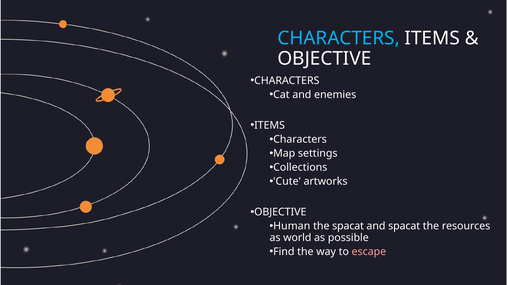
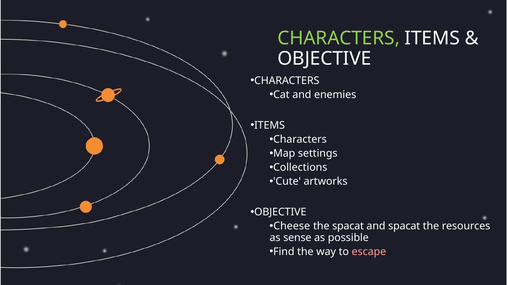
CHARACTERS colour: light blue -> light green (339, 38)
Human: Human -> Cheese (292, 226)
world: world -> sense (297, 238)
